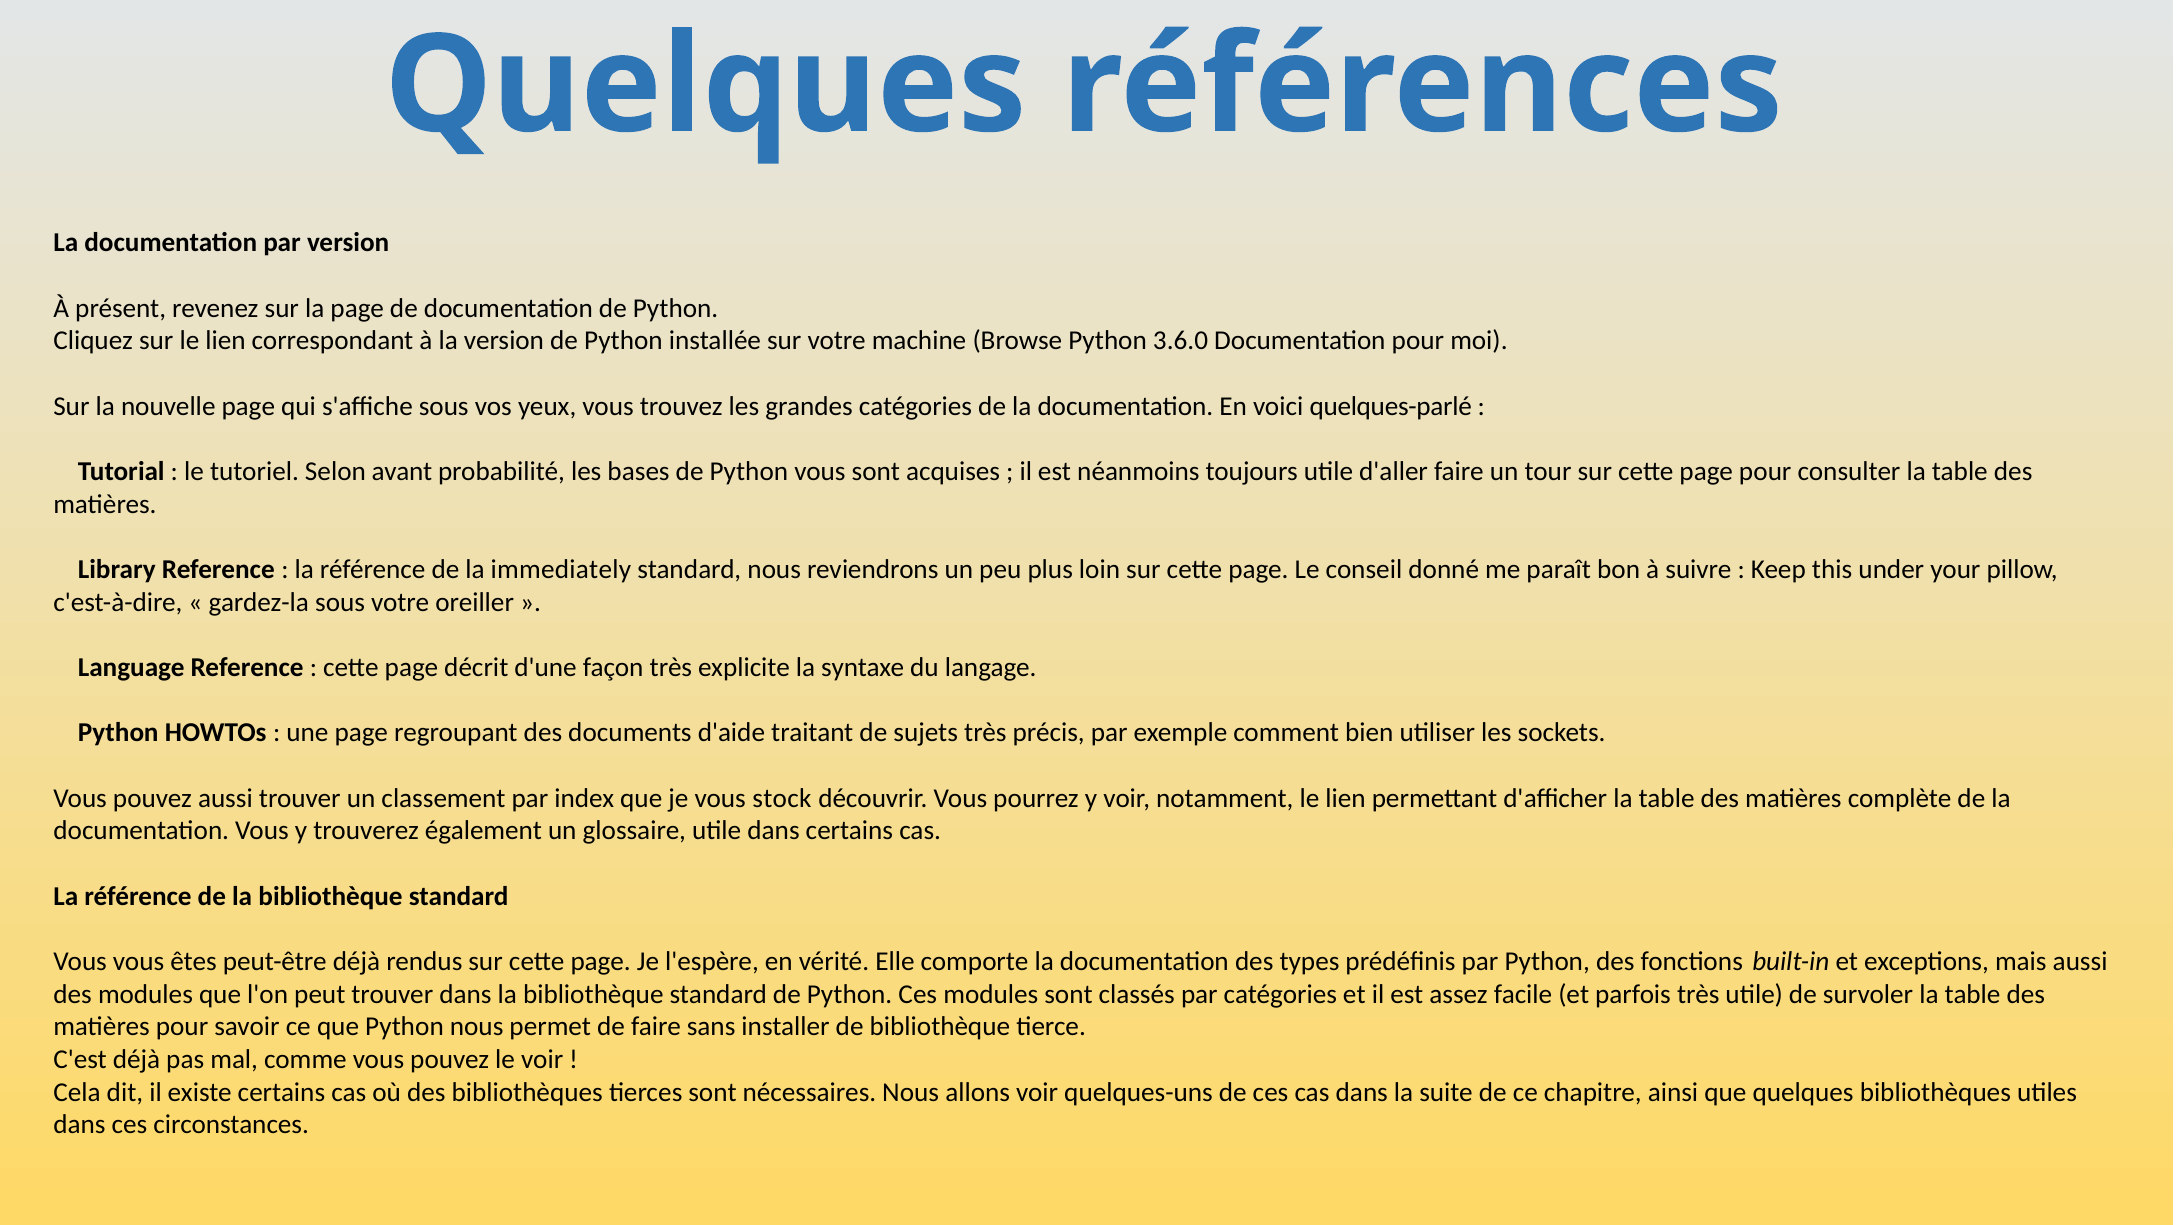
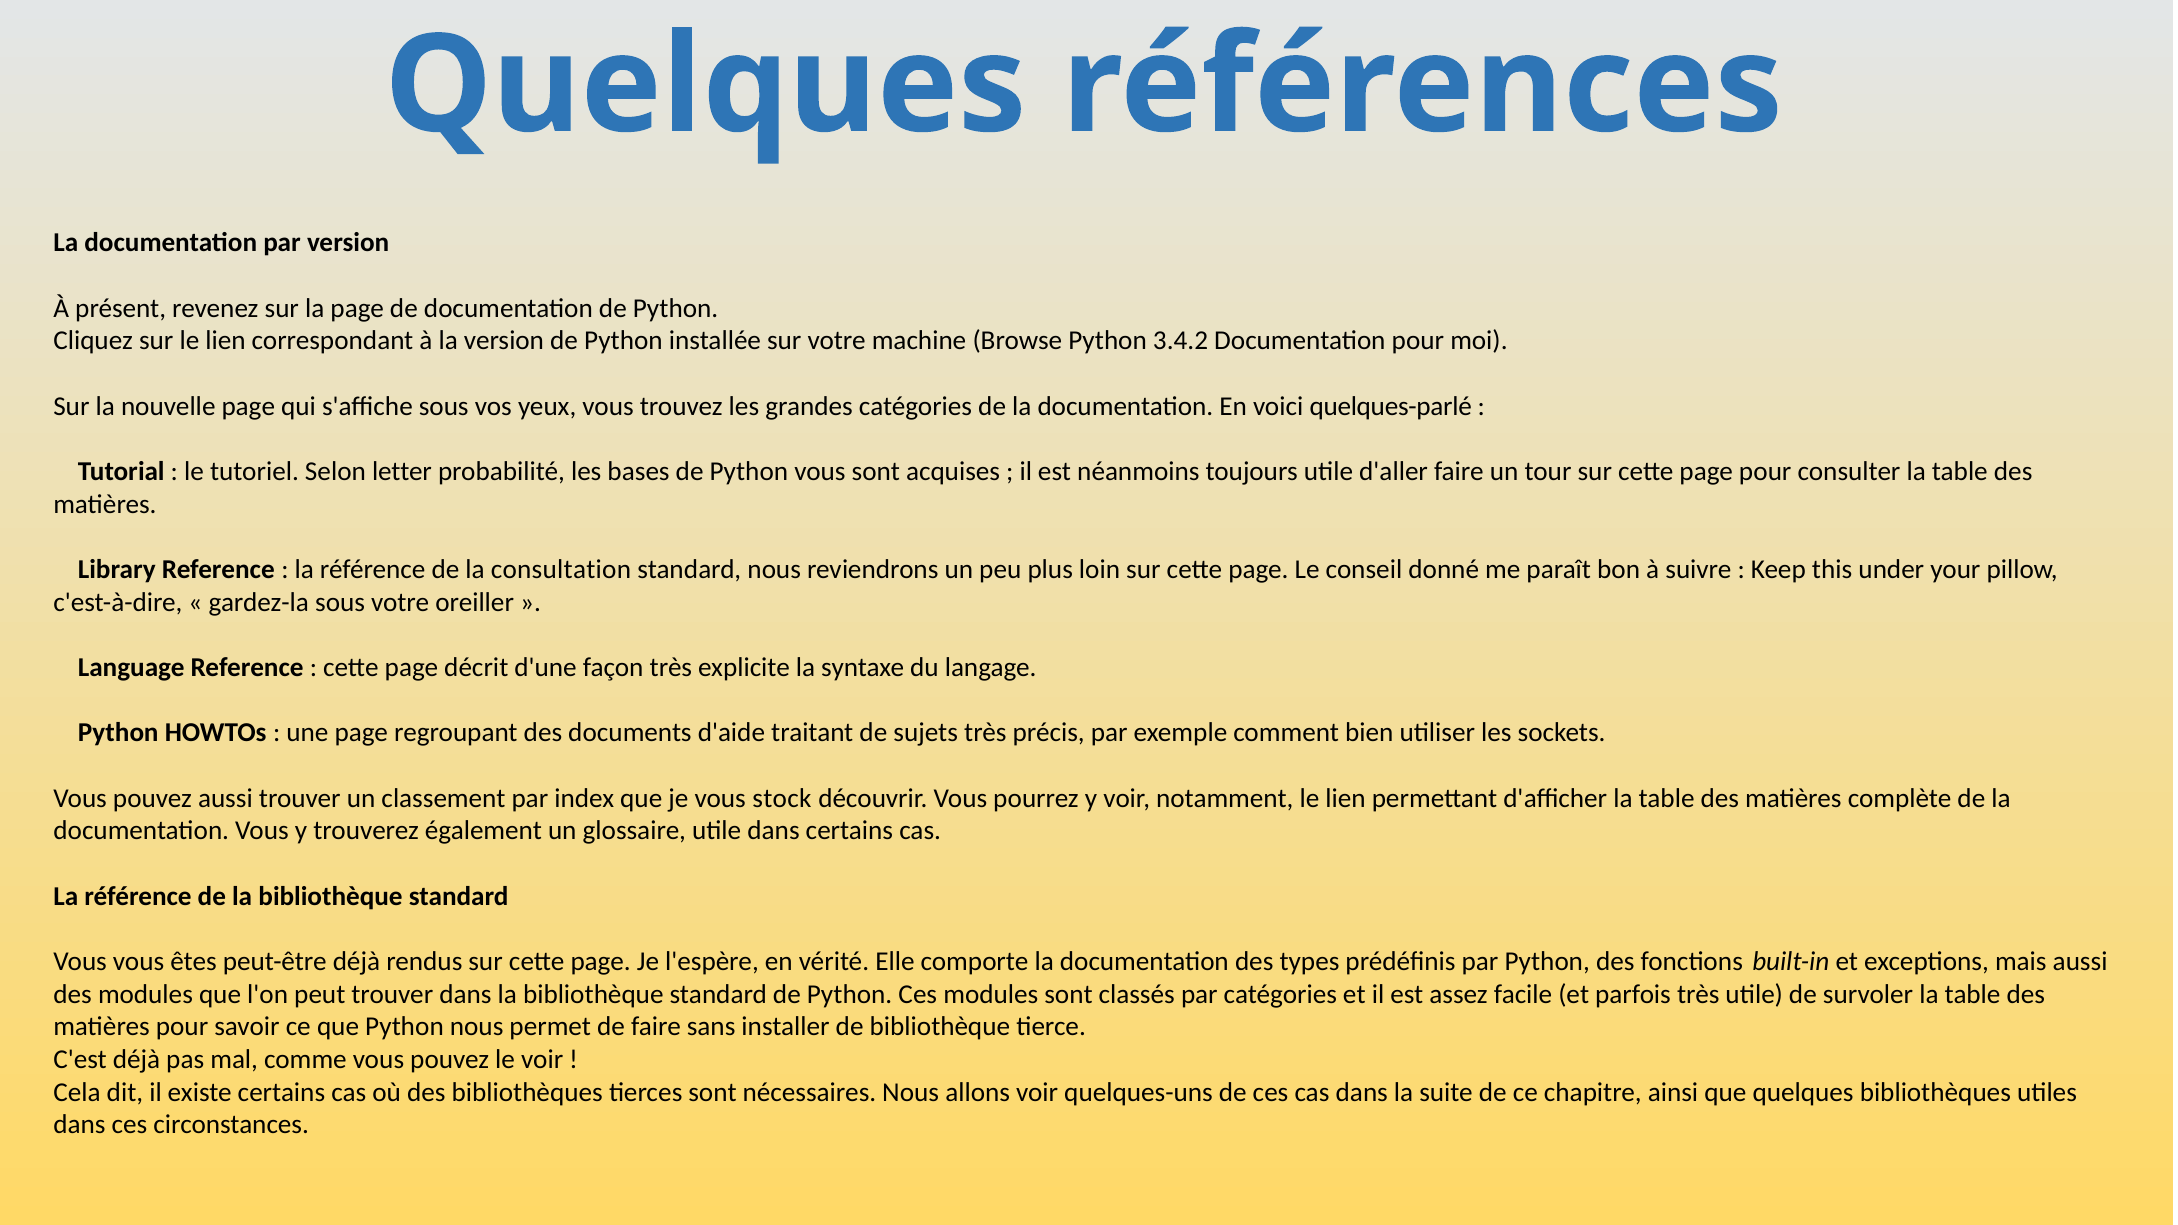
3.6.0: 3.6.0 -> 3.4.2 (1181, 341)
avant: avant -> letter (402, 471)
immediately: immediately -> consultation (561, 569)
